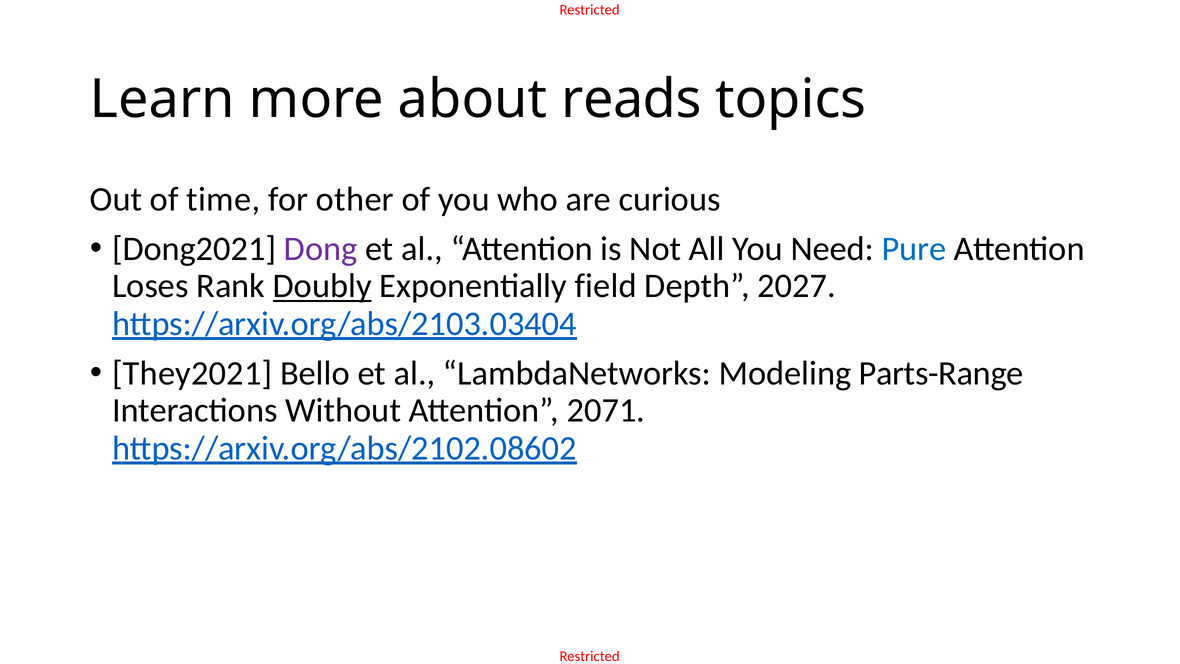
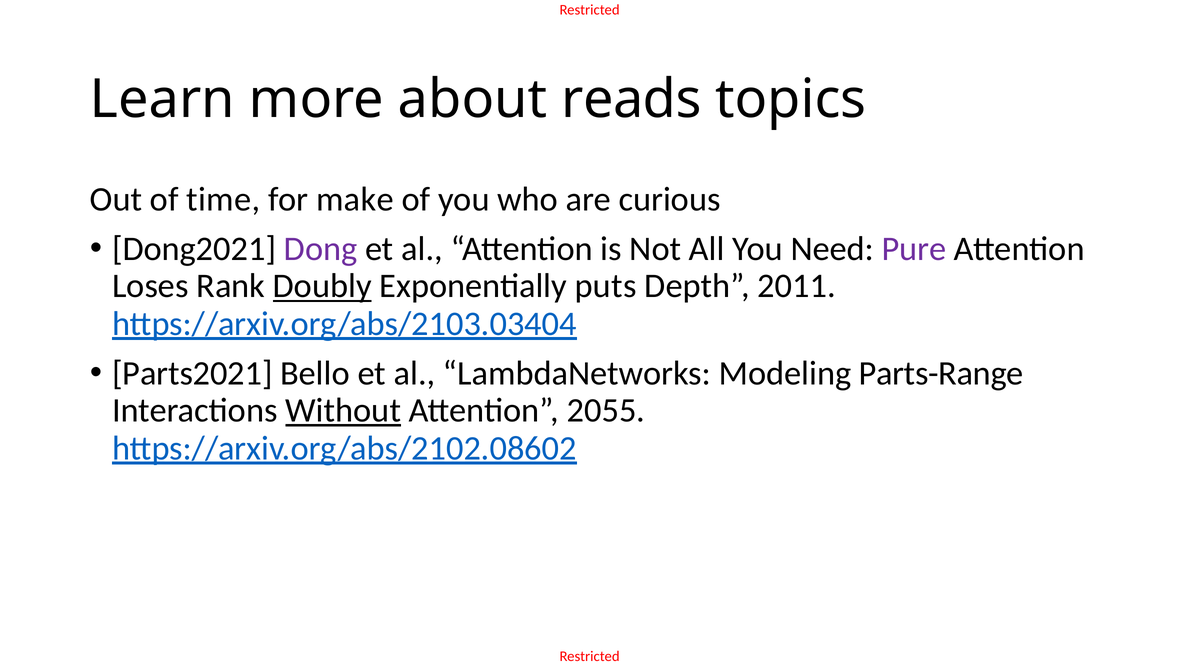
other: other -> make (355, 199)
Pure colour: blue -> purple (914, 249)
field: field -> puts (606, 286)
2027: 2027 -> 2011 (797, 286)
They2021: They2021 -> Parts2021 (192, 373)
Without underline: none -> present (343, 410)
2071: 2071 -> 2055 (606, 410)
